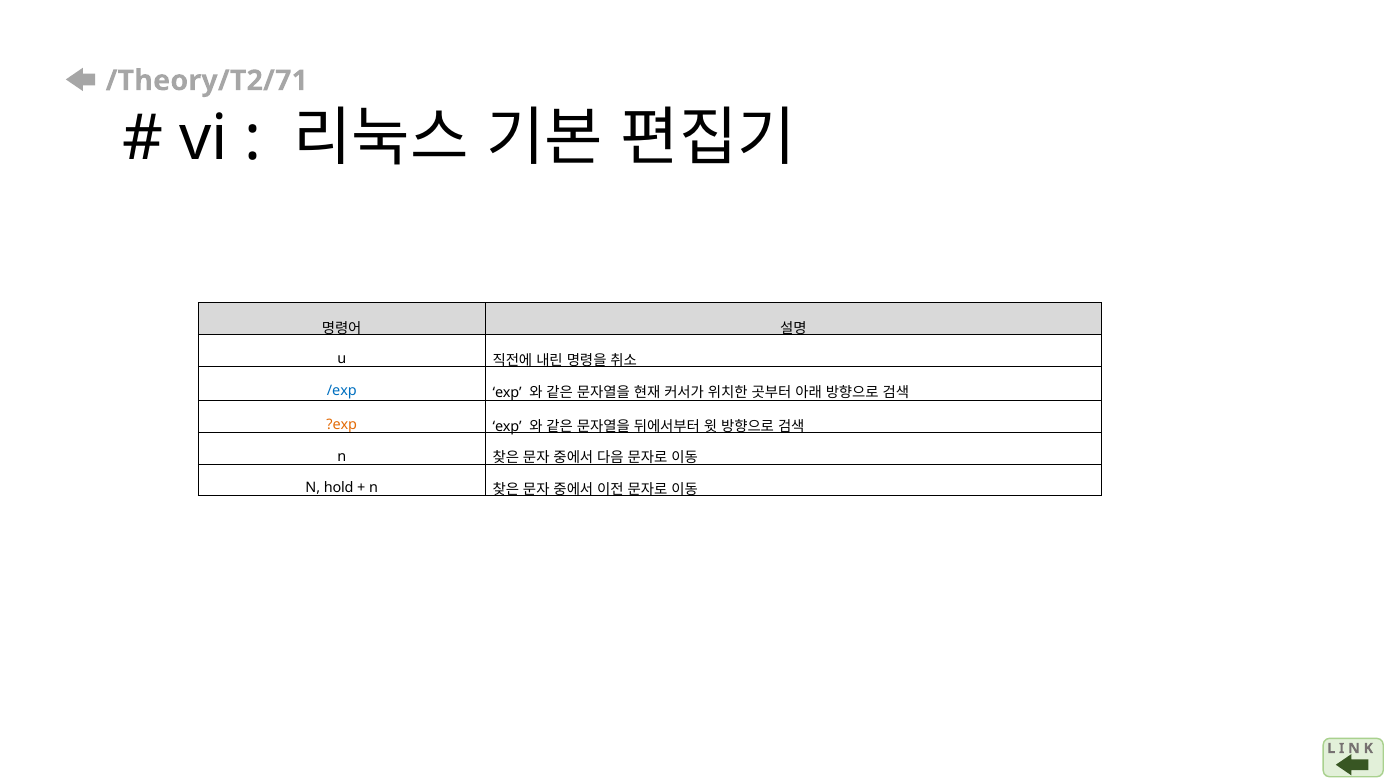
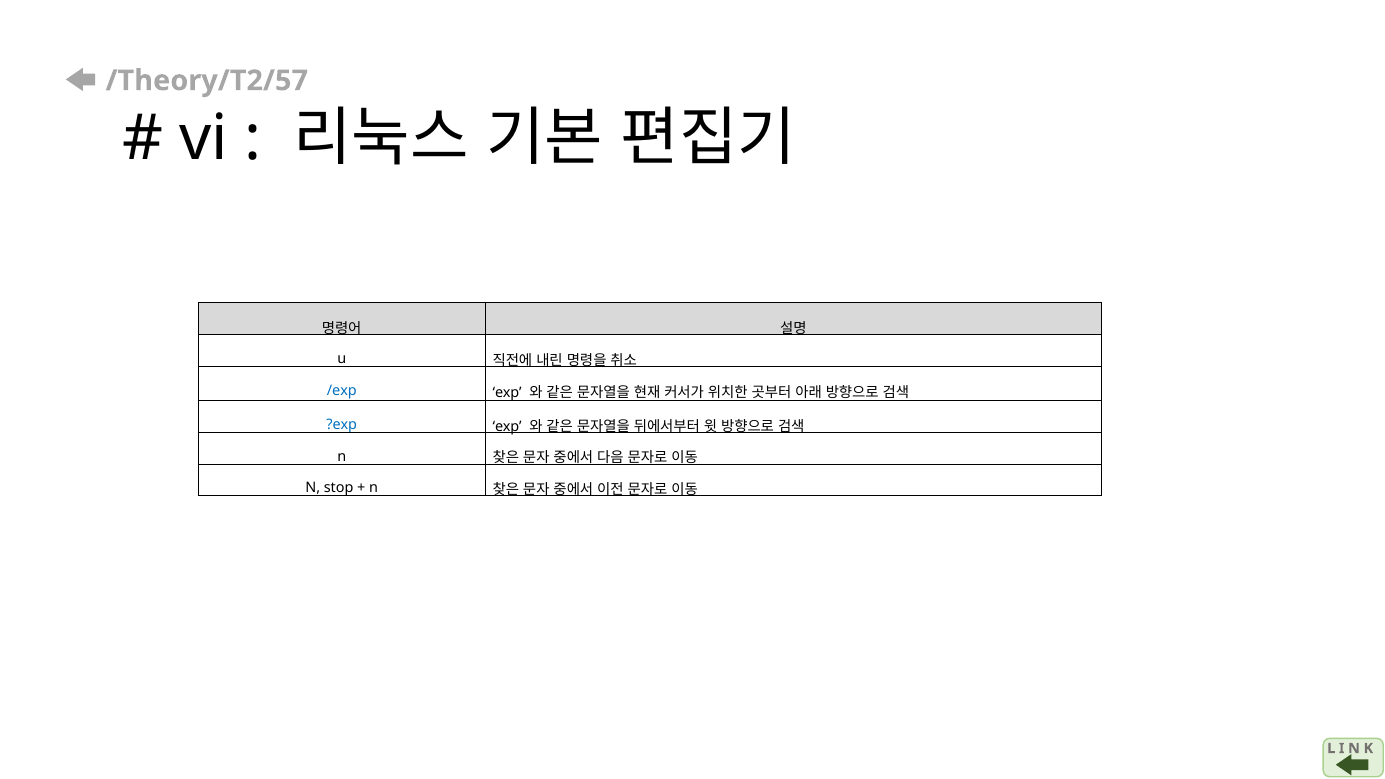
/Theory/T2/71: /Theory/T2/71 -> /Theory/T2/57 (207, 81)
?exp colour: orange -> blue (342, 425)
hold: hold -> stop (339, 488)
